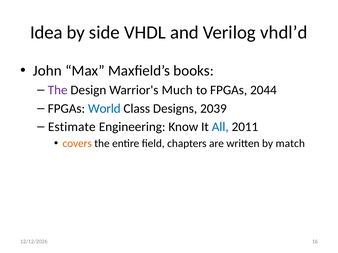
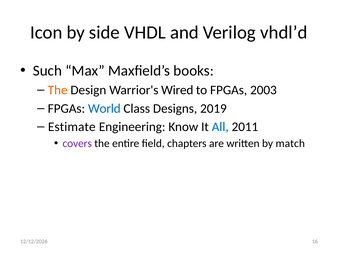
Idea: Idea -> Icon (46, 33)
John: John -> Such (47, 71)
The colour: purple -> orange (58, 90)
Much: Much -> Wired (177, 90)
2044: 2044 -> 2003 (263, 90)
2039: 2039 -> 2019 (213, 109)
covers colour: orange -> purple (77, 144)
